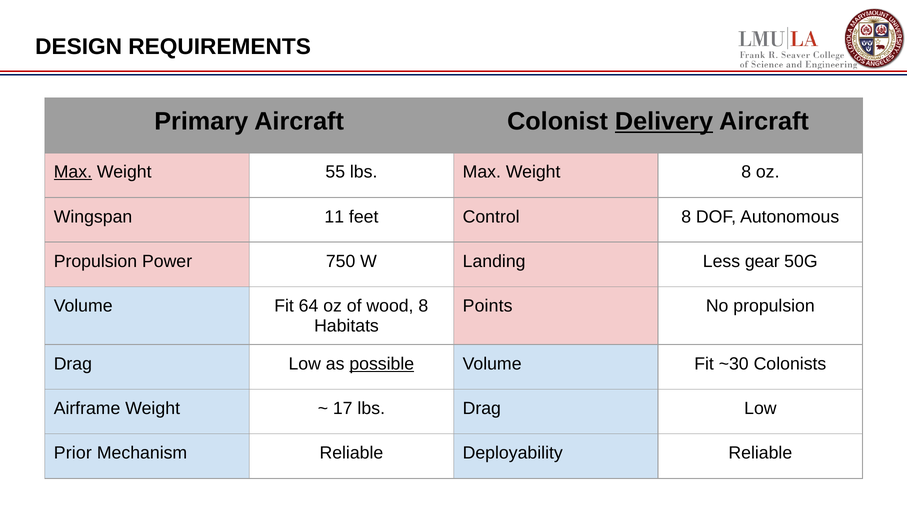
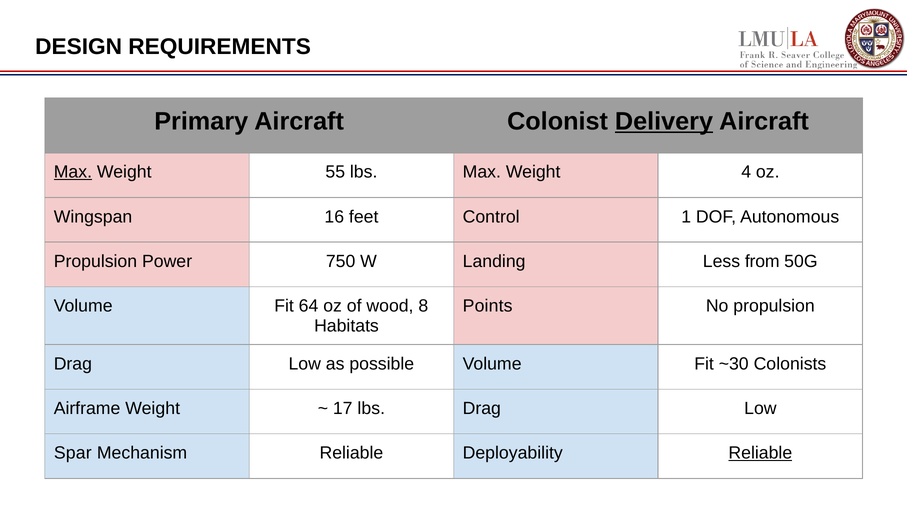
Weight 8: 8 -> 4 (746, 172)
11: 11 -> 16 (334, 217)
Control 8: 8 -> 1 (686, 217)
gear: gear -> from (762, 261)
possible underline: present -> none (382, 364)
Prior: Prior -> Spar (73, 453)
Reliable underline: none -> present (760, 453)
